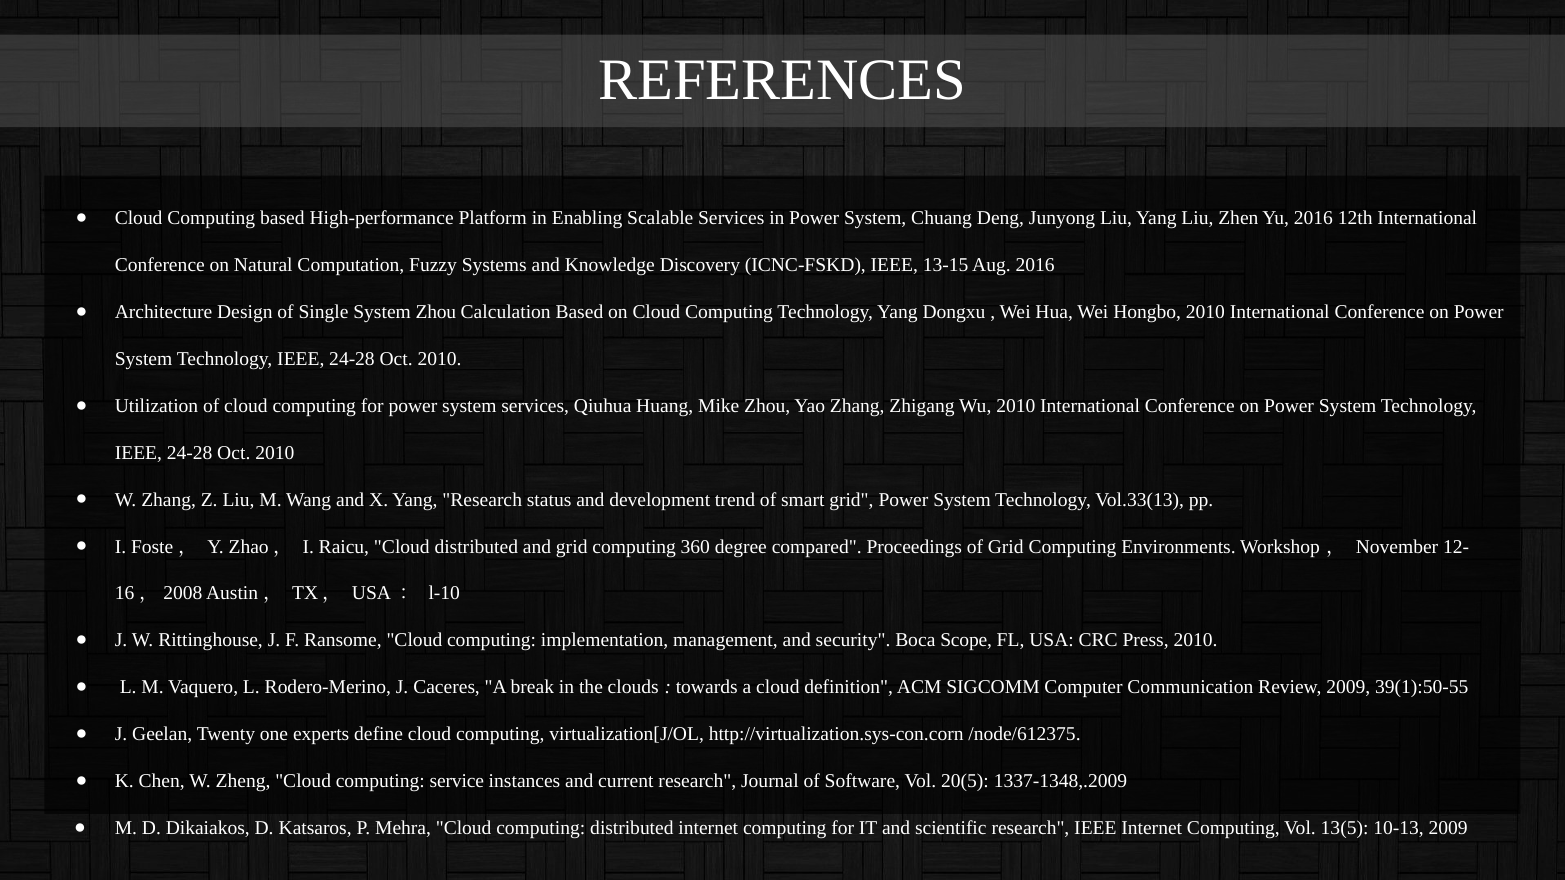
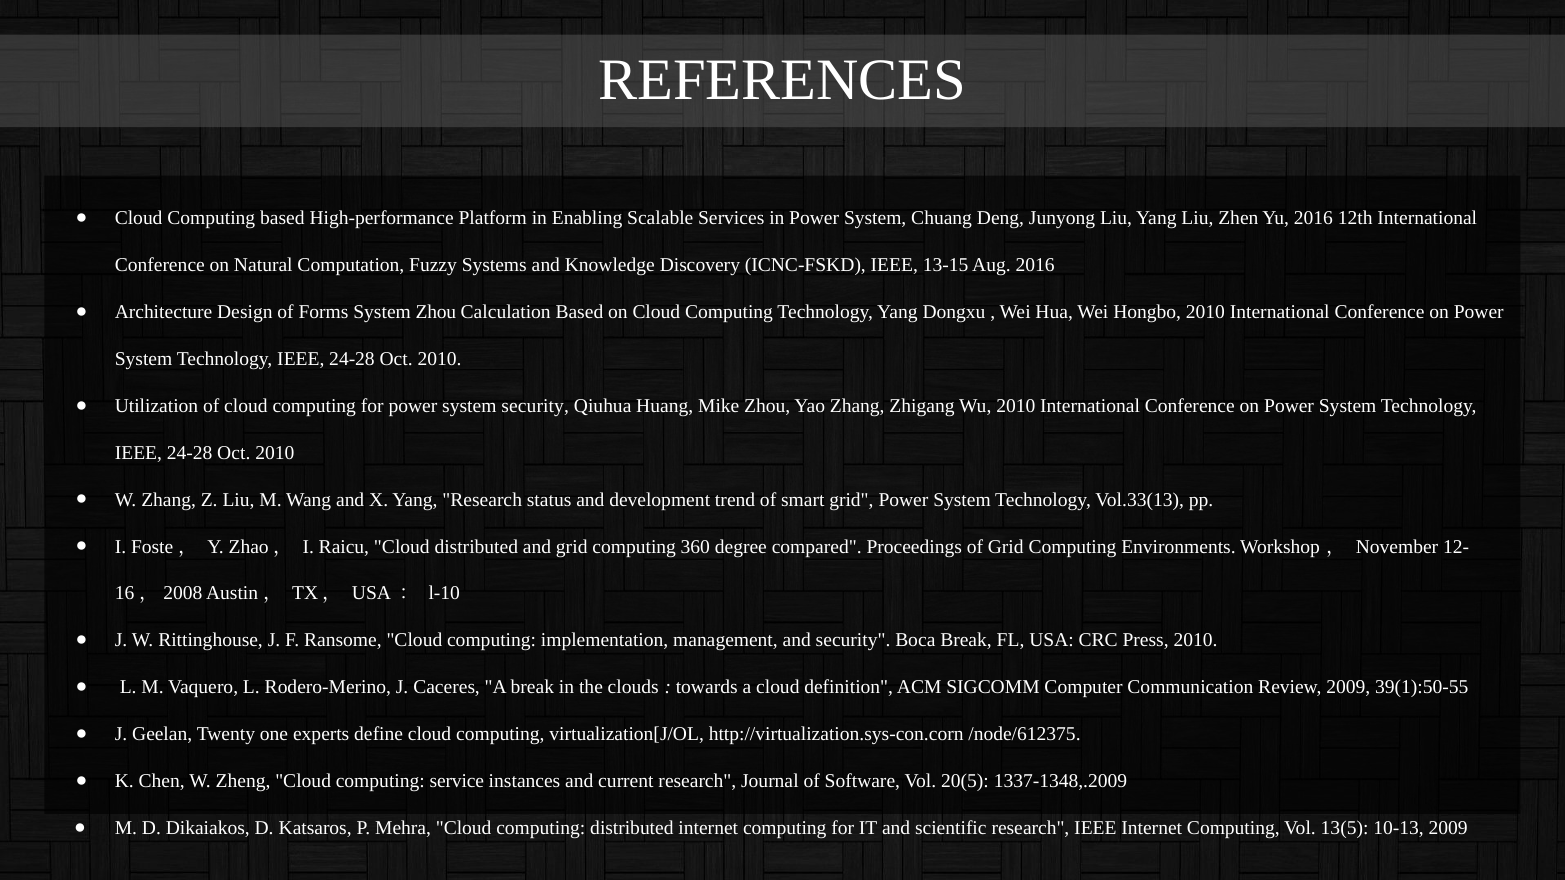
Single: Single -> Forms (324, 312)
system services: services -> security (535, 406)
Boca Scope: Scope -> Break (966, 641)
